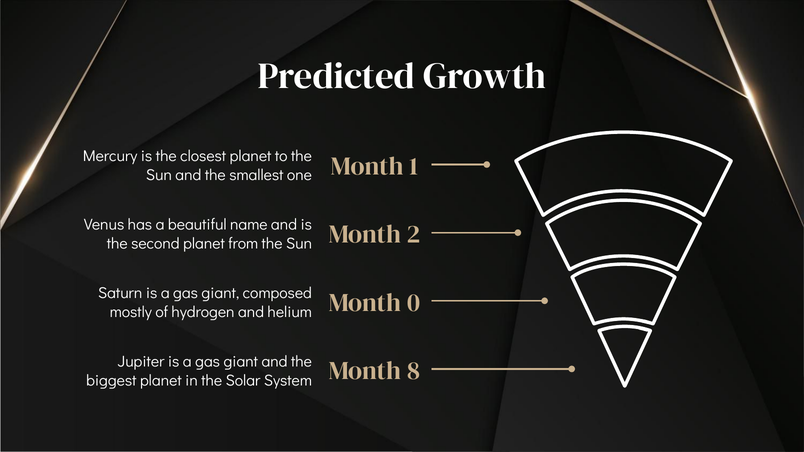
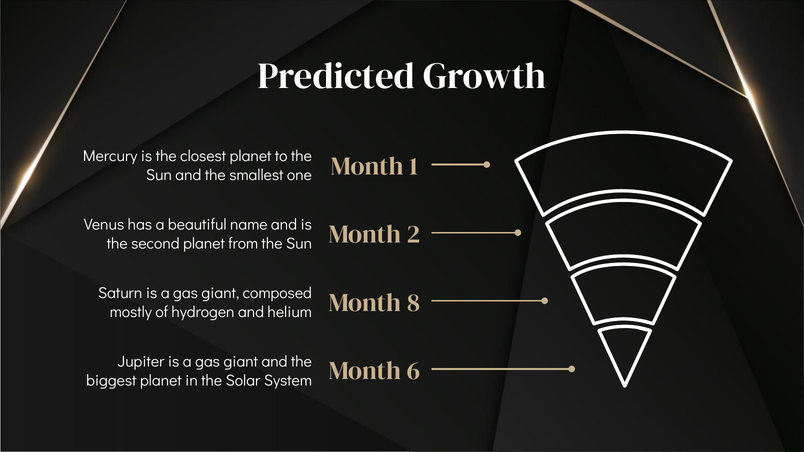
0: 0 -> 8 (413, 303)
8: 8 -> 6 (413, 371)
